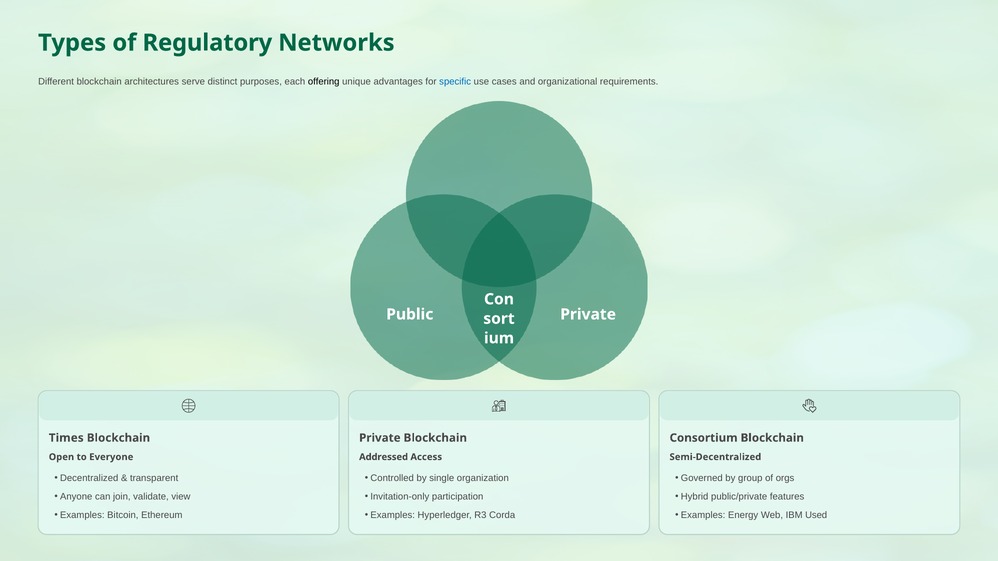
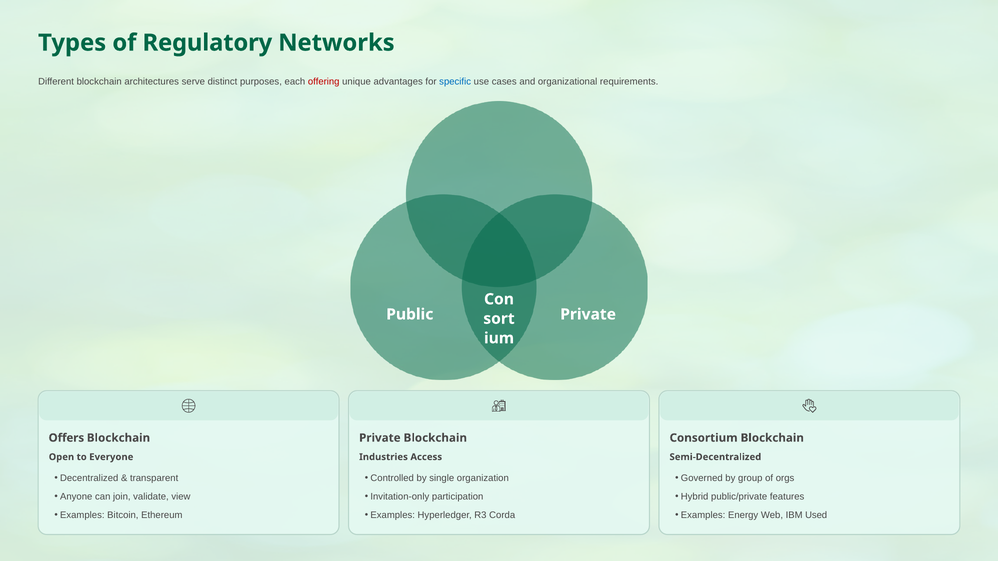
offering colour: black -> red (324, 82)
Times: Times -> Offers (66, 438)
Addressed: Addressed -> Industries (383, 457)
